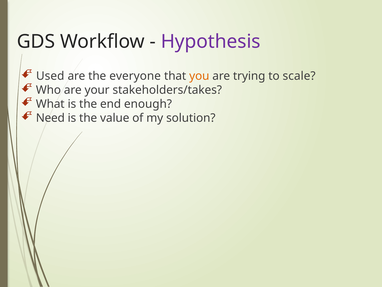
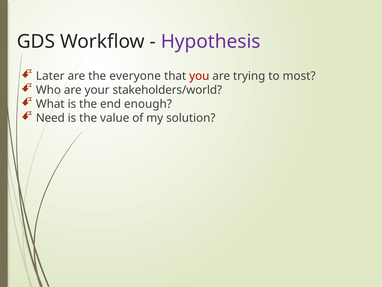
Used: Used -> Later (50, 76)
you colour: orange -> red (199, 76)
scale: scale -> most (299, 76)
stakeholders/takes: stakeholders/takes -> stakeholders/world (167, 90)
